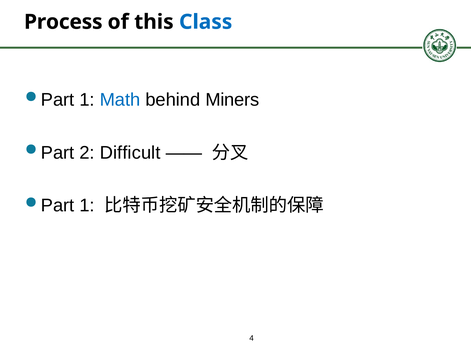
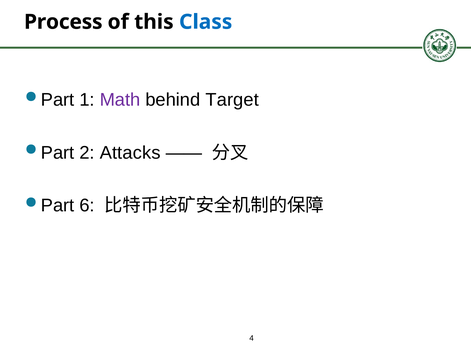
Math colour: blue -> purple (120, 100)
Miners: Miners -> Target (232, 100)
Difficult: Difficult -> Attacks (130, 153)
1: 1 -> 6 (87, 206)
